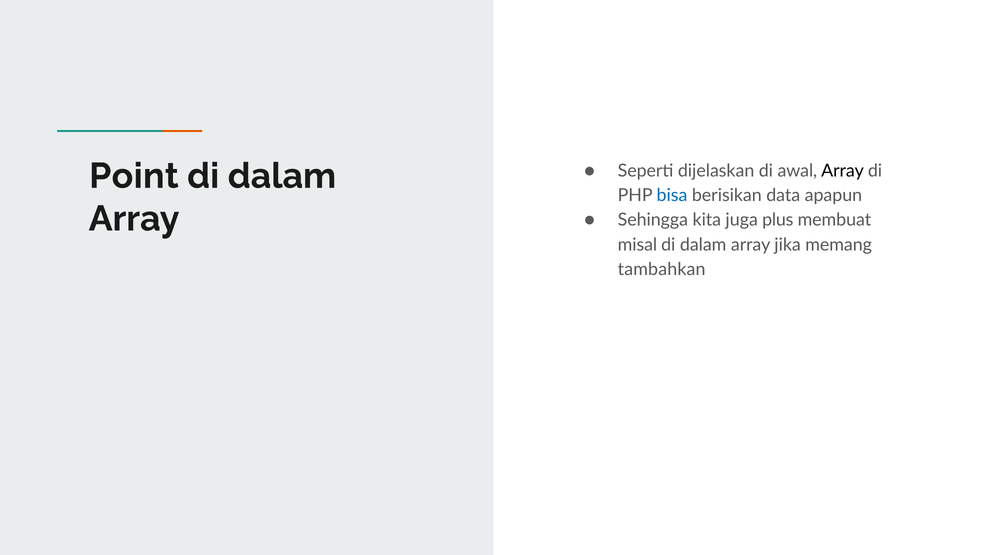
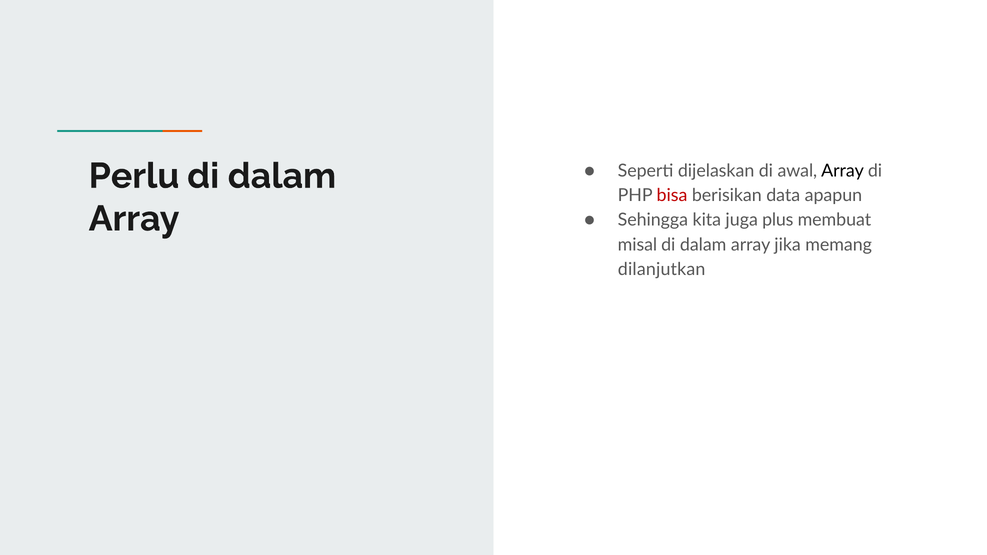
Point: Point -> Perlu (134, 176)
bisa colour: blue -> red (672, 196)
tambahkan: tambahkan -> dilanjutkan (662, 269)
